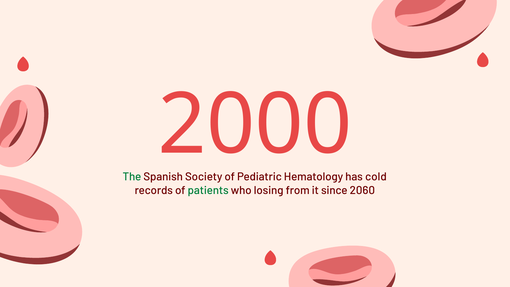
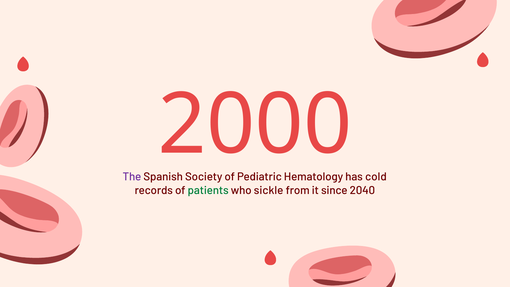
The colour: green -> purple (132, 177)
losing: losing -> sickle (269, 190)
2060: 2060 -> 2040 (362, 190)
